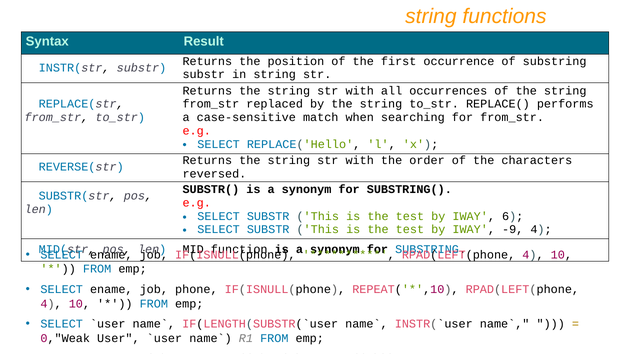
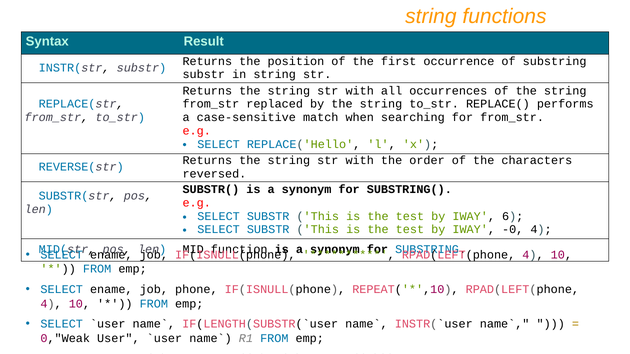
-9: -9 -> -0 (513, 230)
